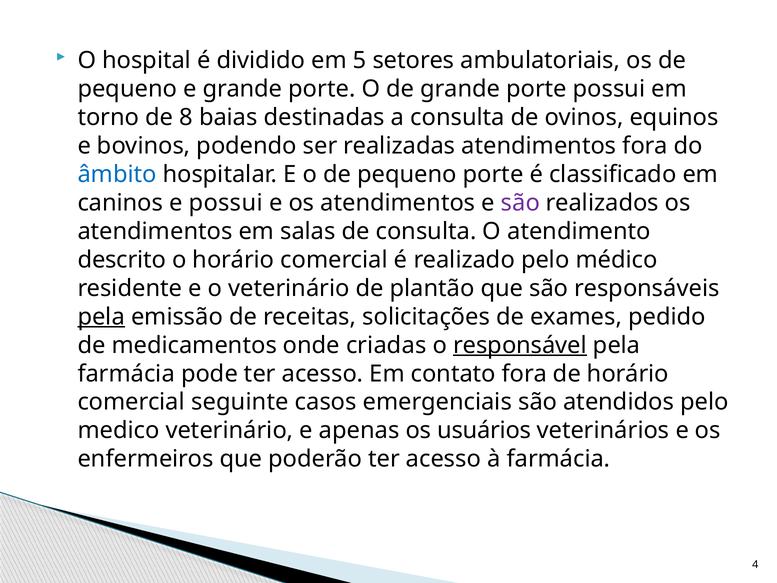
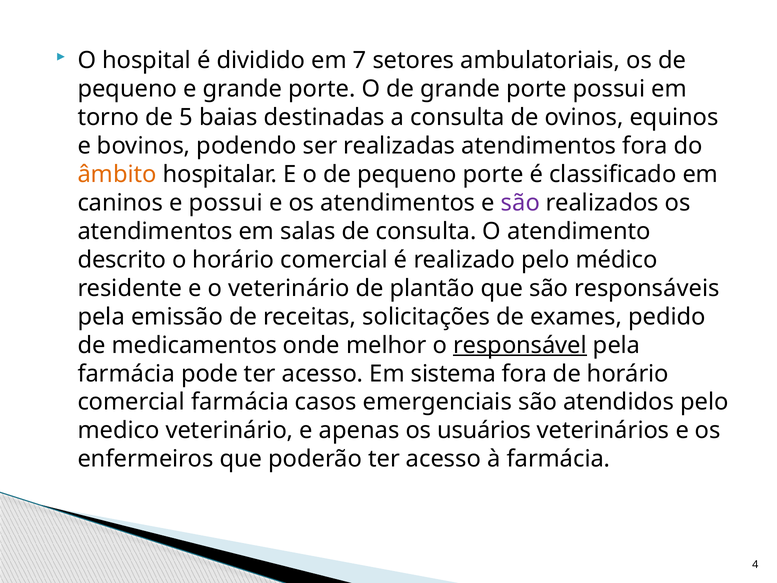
5: 5 -> 7 (360, 60)
8: 8 -> 5 (186, 117)
âmbito colour: blue -> orange (117, 174)
pela underline: present -> none (101, 317)
criadas: criadas -> melhor (386, 345)
contato: contato -> sistema (453, 374)
comercial seguinte: seguinte -> farmácia (240, 402)
